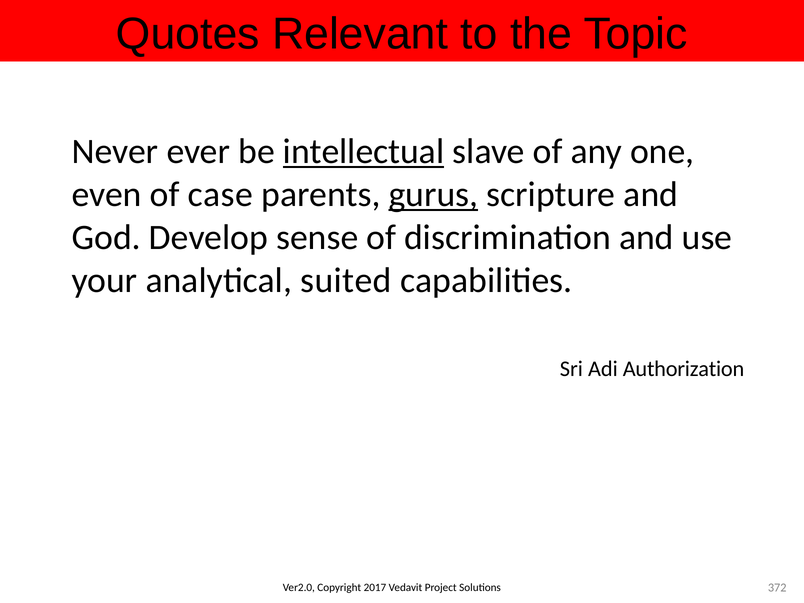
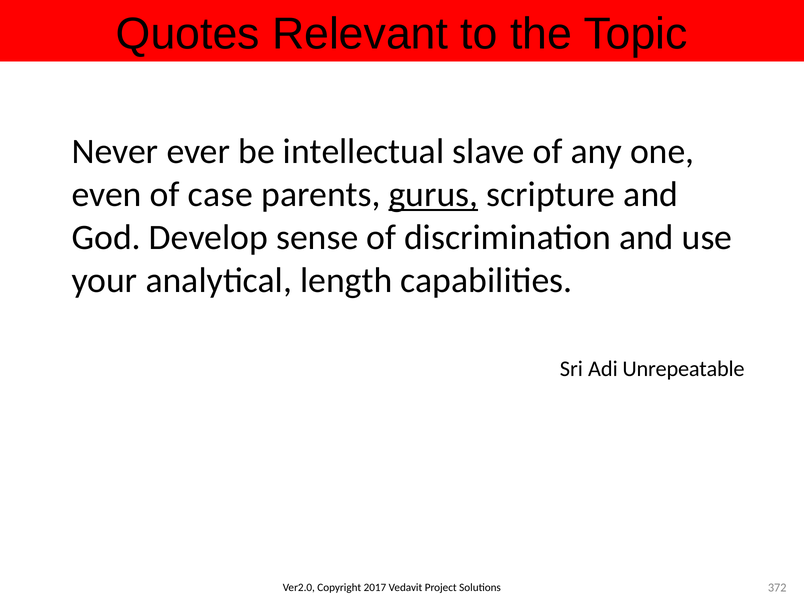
intellectual underline: present -> none (364, 152)
suited: suited -> length (346, 280)
Authorization: Authorization -> Unrepeatable (684, 369)
